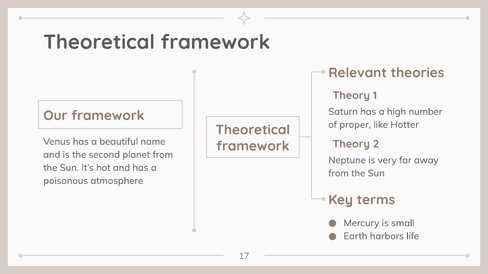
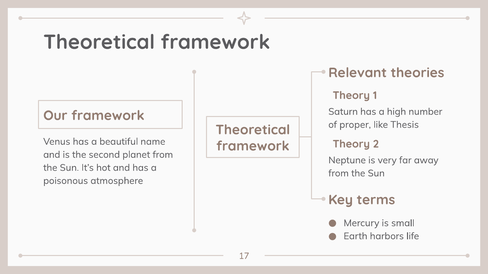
Hotter: Hotter -> Thesis (405, 125)
